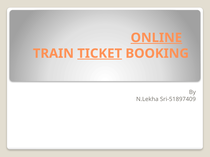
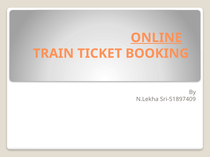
TICKET underline: present -> none (100, 54)
